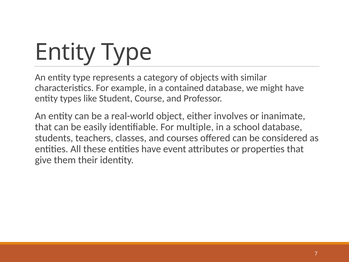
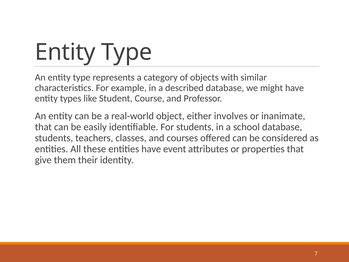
contained: contained -> described (184, 88)
For multiple: multiple -> students (195, 127)
